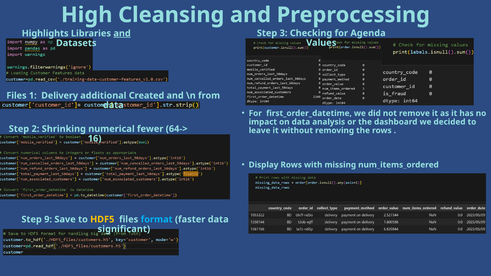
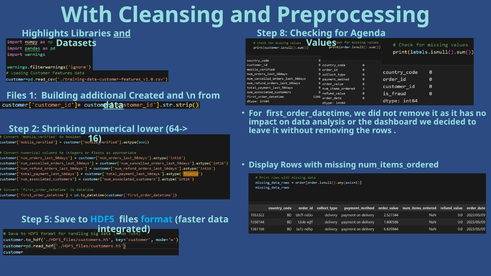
High: High -> With (87, 15)
3: 3 -> 8 (284, 33)
Delivery: Delivery -> Building (60, 96)
data underline: none -> present (113, 105)
fewer: fewer -> lower (150, 129)
9: 9 -> 5 (48, 220)
HDF5 colour: yellow -> light blue (102, 220)
significant: significant -> integrated (124, 229)
